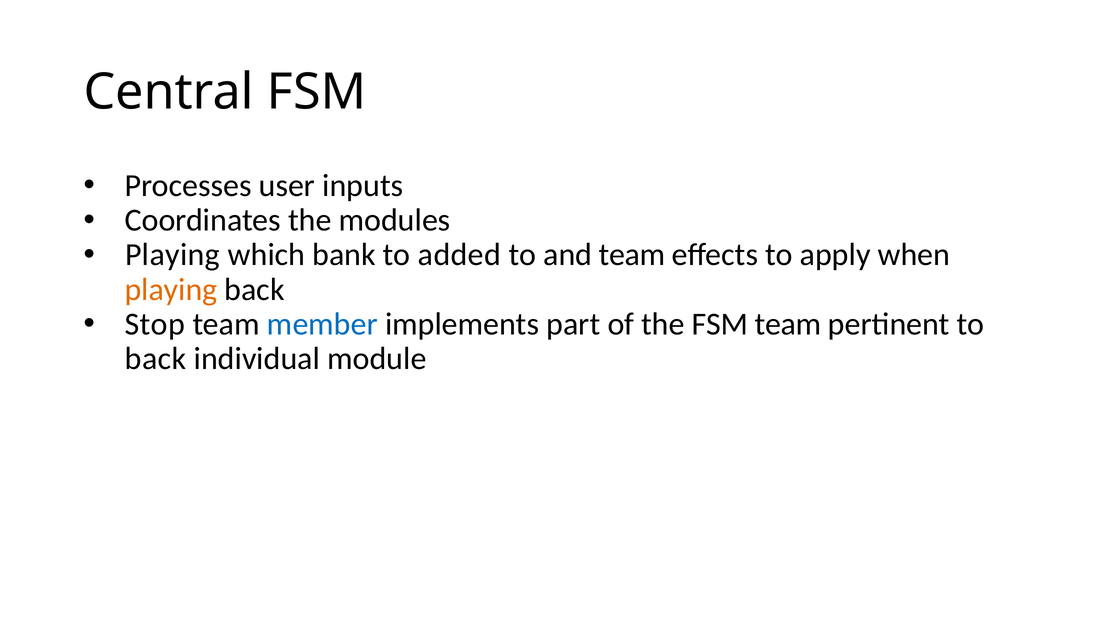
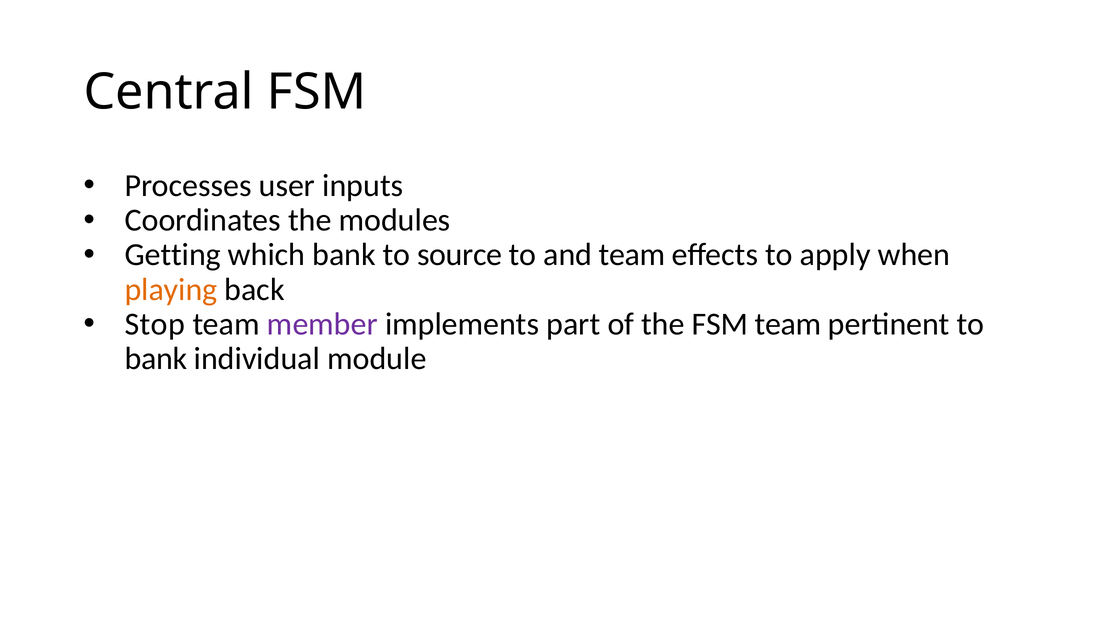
Playing: Playing -> Getting (173, 255)
added: added -> source (460, 255)
member colour: blue -> purple (322, 324)
back: back -> bank (156, 359)
